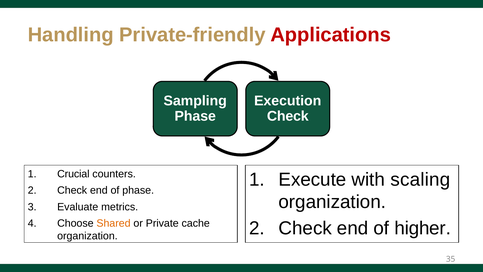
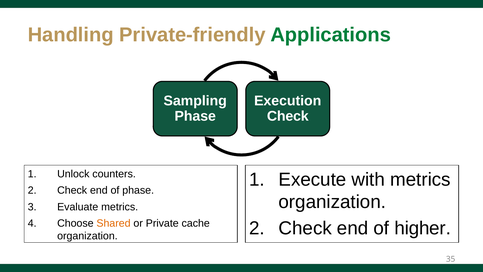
Applications colour: red -> green (331, 35)
Crucial: Crucial -> Unlock (73, 174)
with scaling: scaling -> metrics (420, 179)
